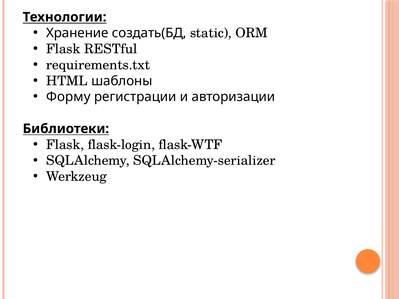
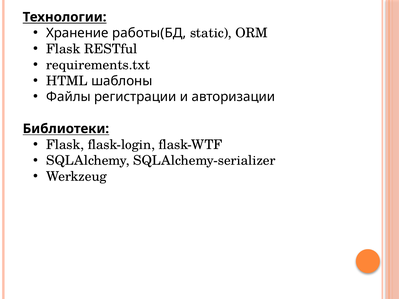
создать(БД: создать(БД -> работы(БД (149, 33)
Форму: Форму -> Файлы (68, 97)
